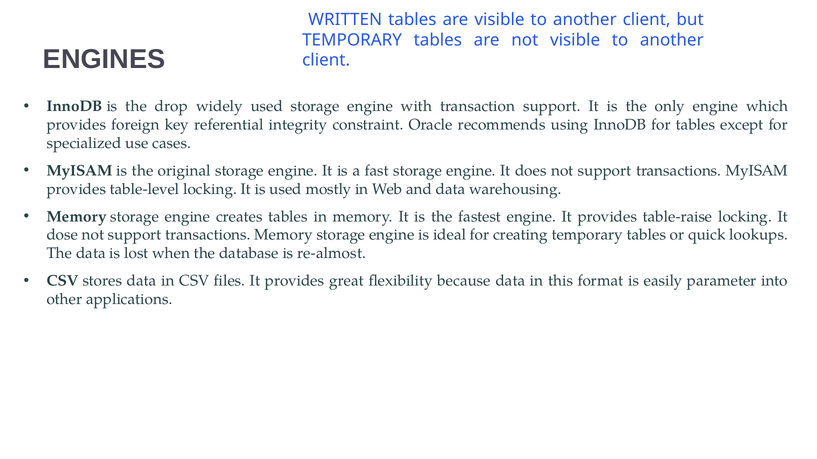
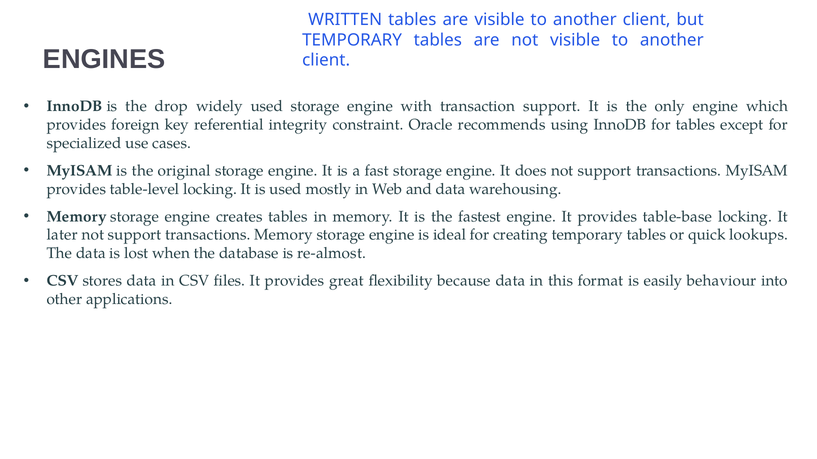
table-raise: table-raise -> table-base (677, 217)
dose: dose -> later (62, 235)
parameter: parameter -> behaviour (722, 281)
